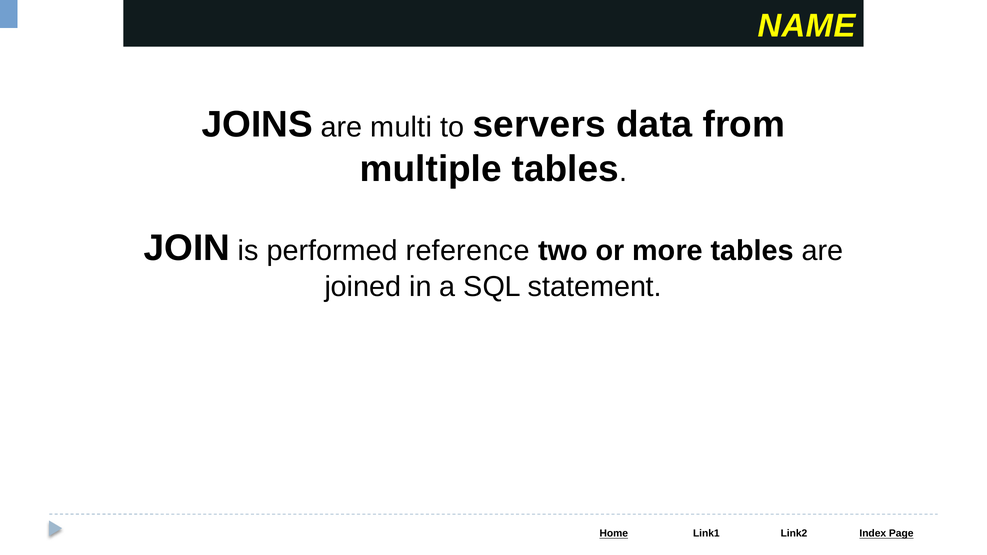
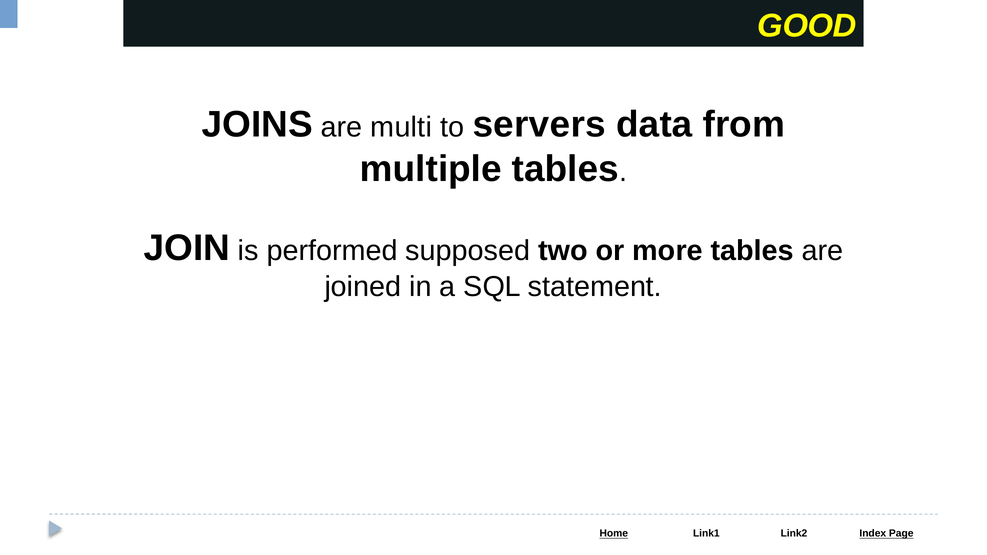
NAME: NAME -> GOOD (807, 26)
reference: reference -> supposed (468, 251)
